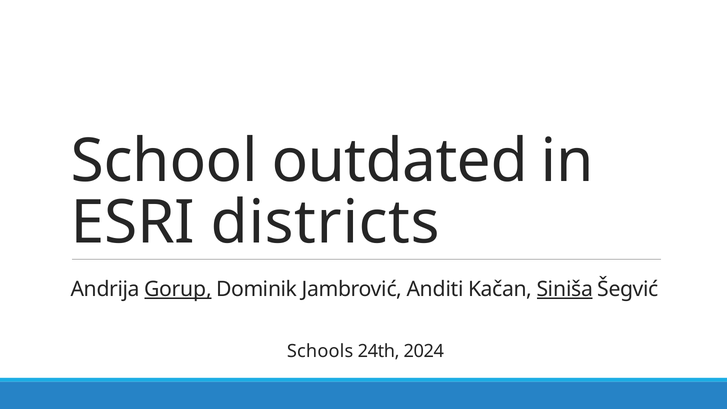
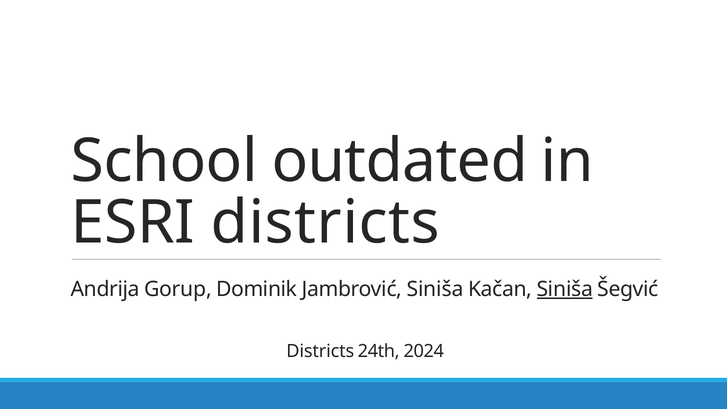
Gorup underline: present -> none (178, 289)
Jambrović Anditi: Anditi -> Siniša (435, 289)
Schools: Schools -> Districts (320, 351)
